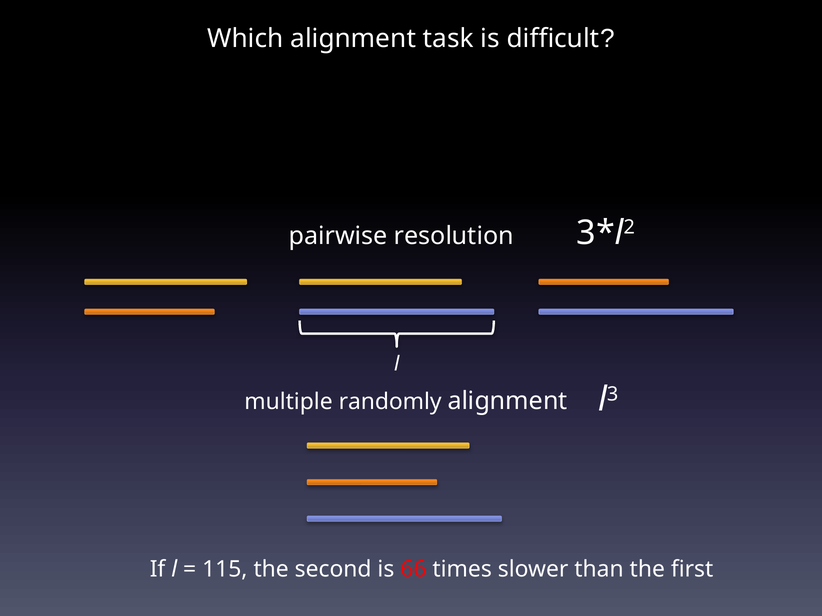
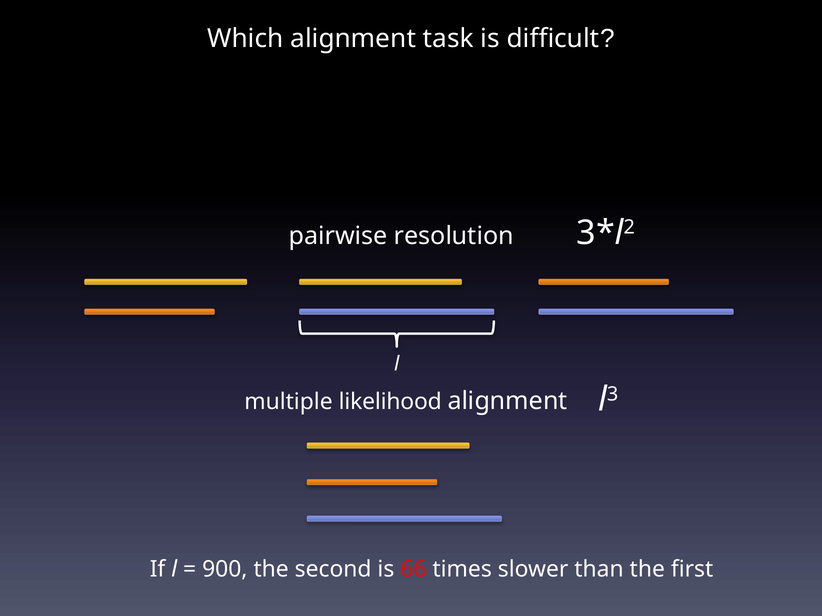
randomly: randomly -> likelihood (390, 402)
115: 115 -> 900 (225, 570)
